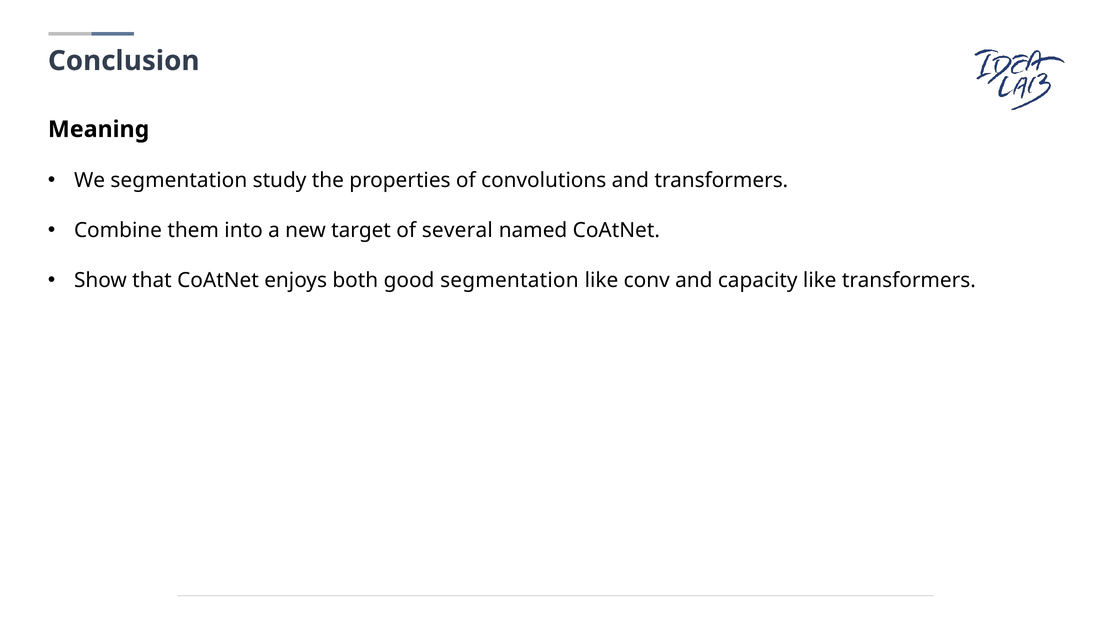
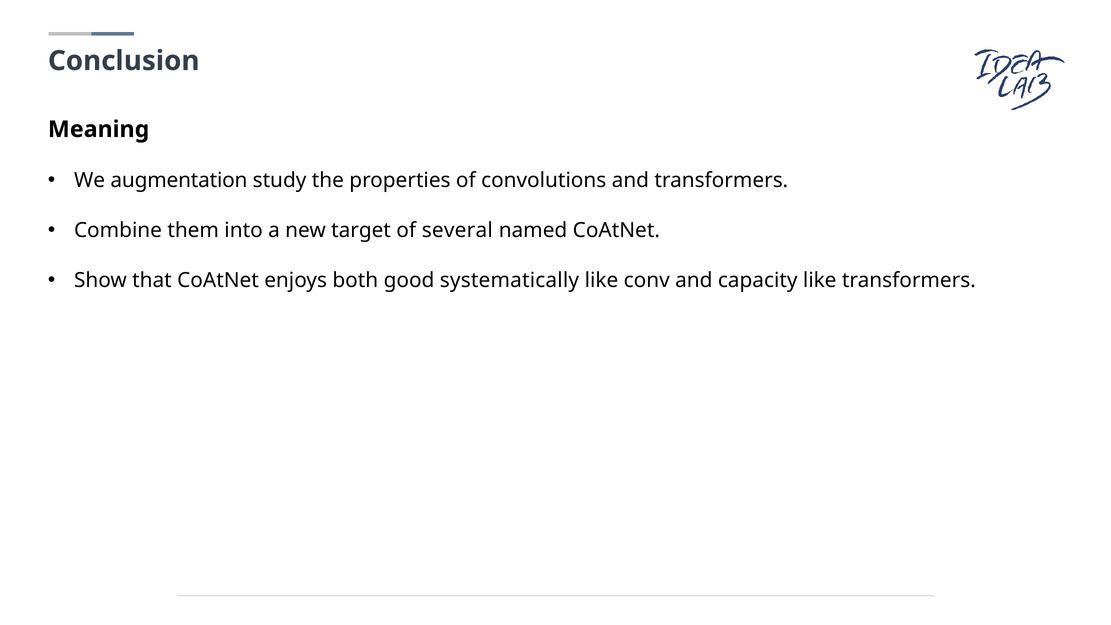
We segmentation: segmentation -> augmentation (179, 181)
good segmentation: segmentation -> systematically (509, 281)
